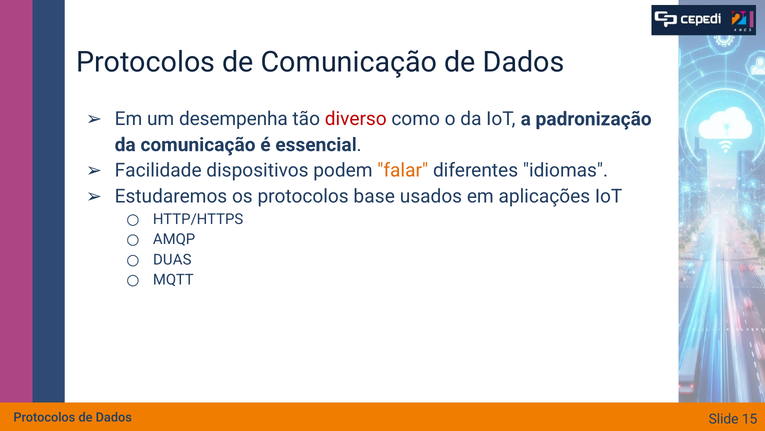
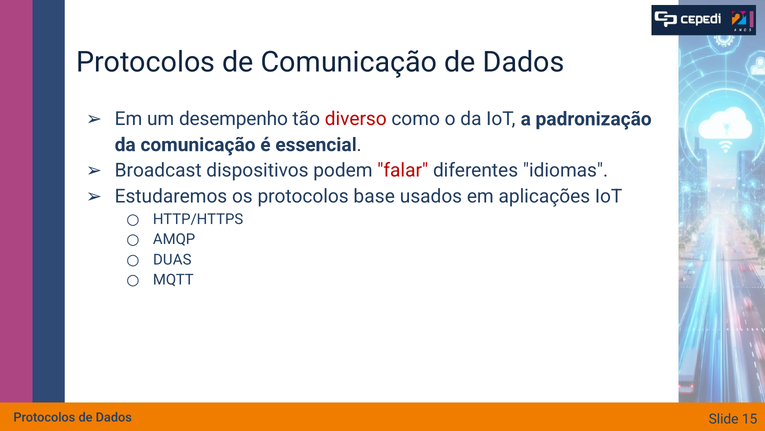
desempenha: desempenha -> desempenho (233, 119)
Facilidade: Facilidade -> Broadcast (158, 170)
falar colour: orange -> red (403, 170)
